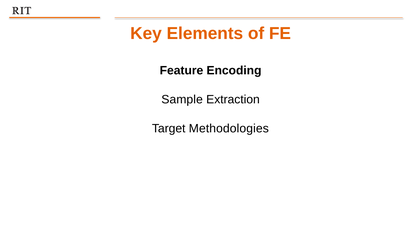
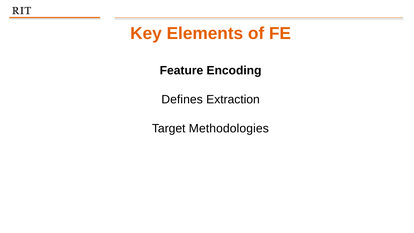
Sample: Sample -> Defines (182, 99)
